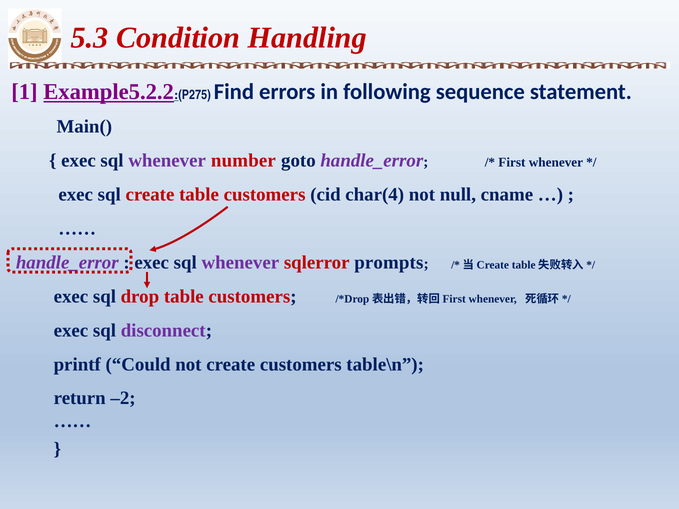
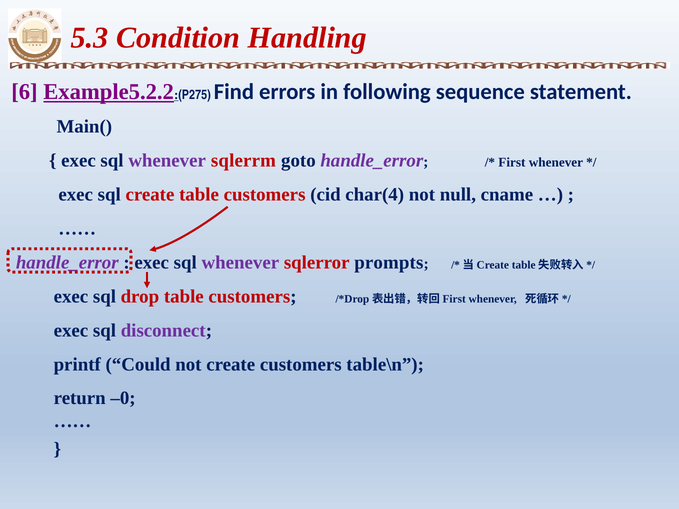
1: 1 -> 6 (24, 92)
number: number -> sqlerrm (243, 161)
–2: –2 -> –0 (123, 398)
